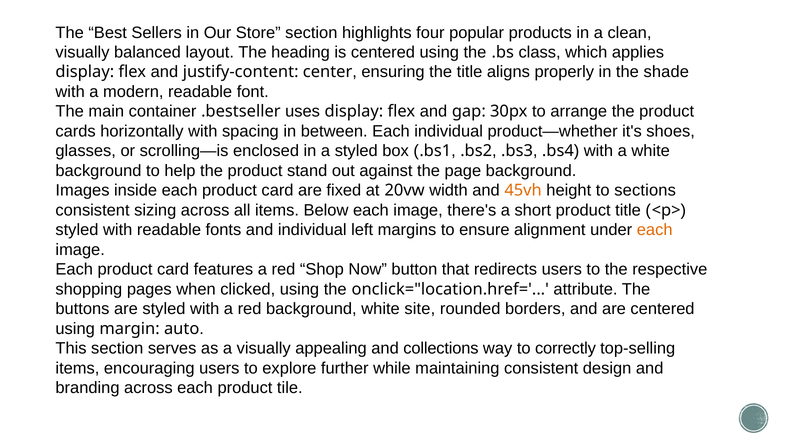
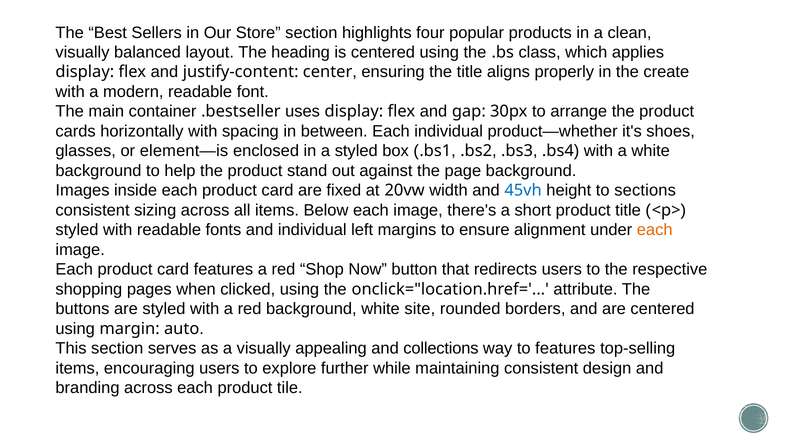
shade: shade -> create (666, 72)
scrolling—is: scrolling—is -> element—is (184, 151)
45vh colour: orange -> blue (523, 191)
to correctly: correctly -> features (565, 349)
